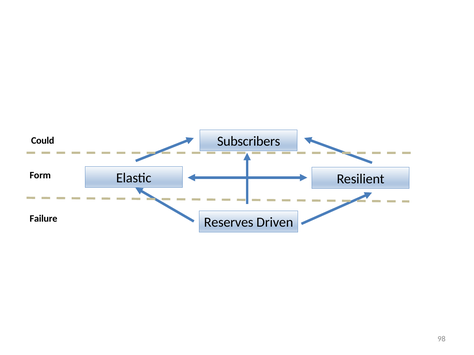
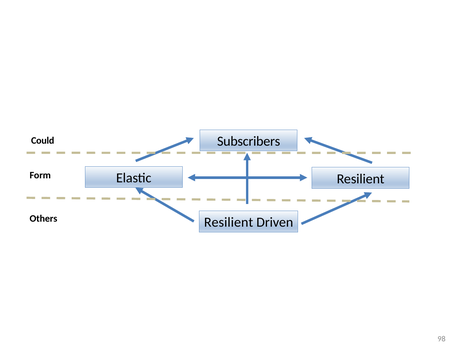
Failure: Failure -> Others (43, 219)
Reserves: Reserves -> Resilient (229, 223)
